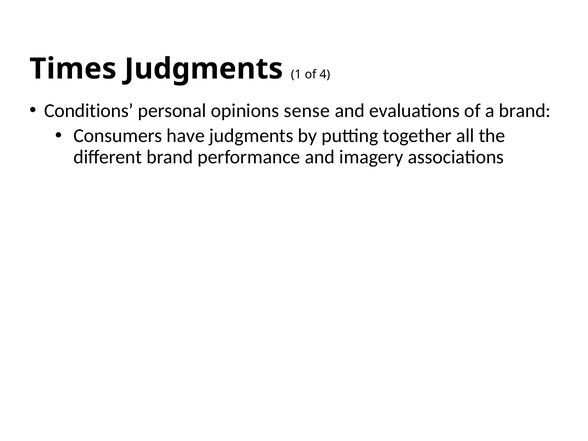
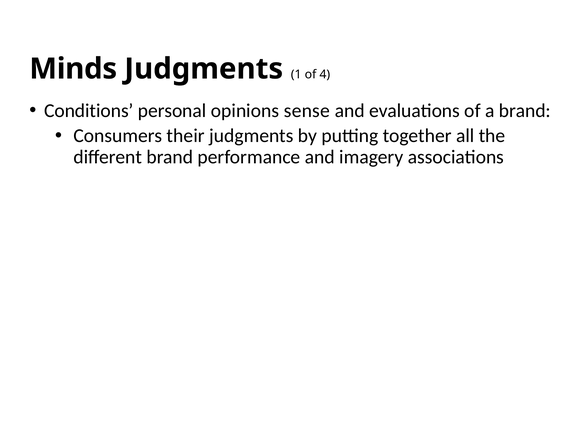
Times: Times -> Minds (73, 69)
have: have -> their (186, 136)
